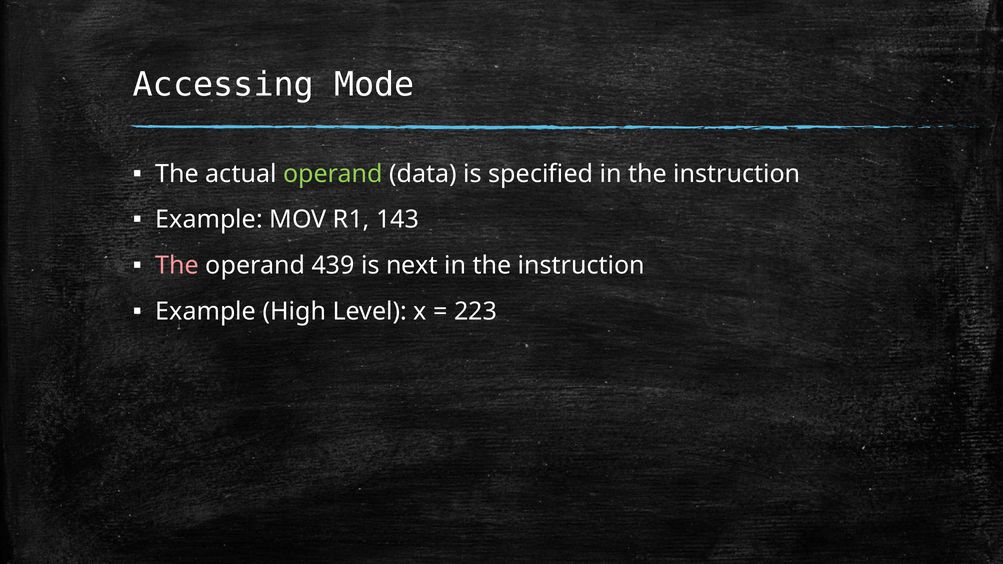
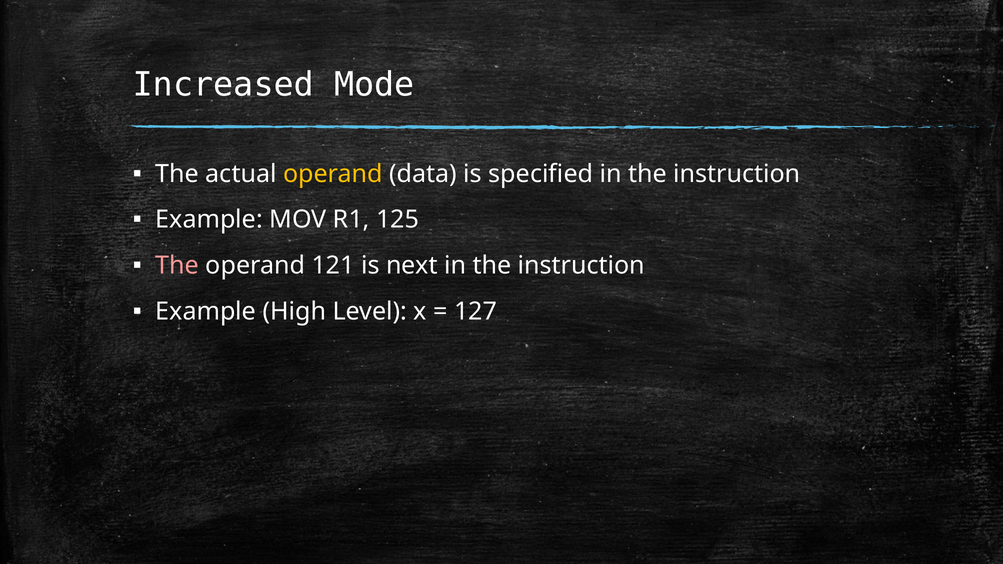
Accessing: Accessing -> Increased (223, 85)
operand colour: light green -> yellow (333, 174)
143: 143 -> 125 (398, 220)
439: 439 -> 121 (333, 266)
223: 223 -> 127 (476, 312)
